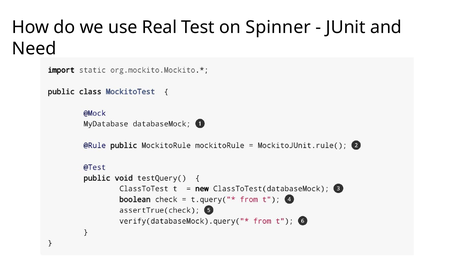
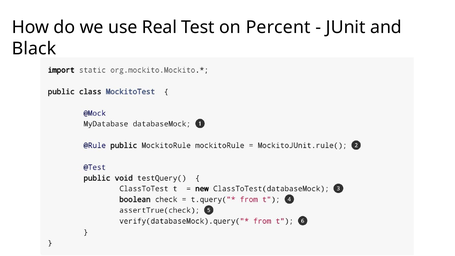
Spinner: Spinner -> Percent (278, 27)
Need: Need -> Black (34, 48)
